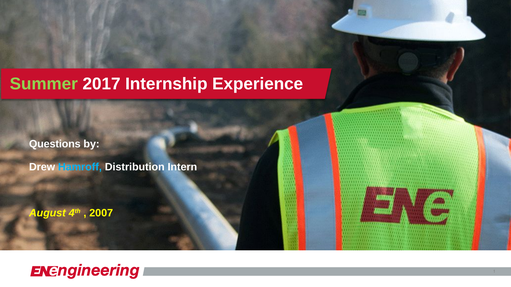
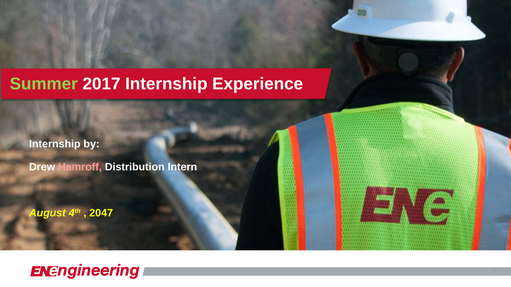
Questions: Questions -> Internship (55, 144)
Hamroff colour: light blue -> pink (80, 167)
2007: 2007 -> 2047 (101, 213)
